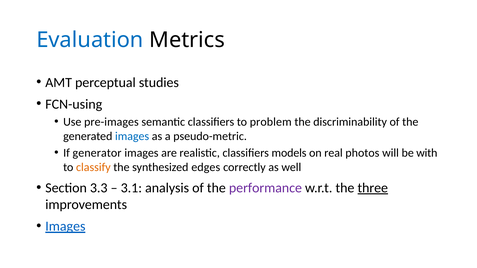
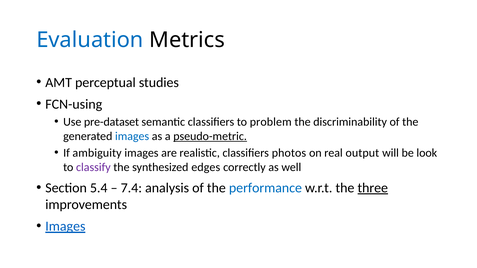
pre-images: pre-images -> pre-dataset (112, 122)
pseudo-metric underline: none -> present (210, 136)
generator: generator -> ambiguity (97, 153)
models: models -> photos (289, 153)
photos: photos -> output (362, 153)
with: with -> look (427, 153)
classify colour: orange -> purple (93, 167)
3.3: 3.3 -> 5.4 (99, 188)
3.1: 3.1 -> 7.4 (131, 188)
performance colour: purple -> blue (265, 188)
